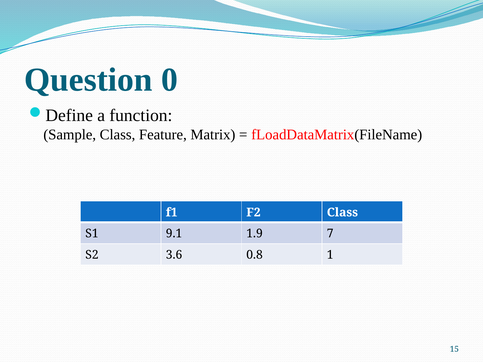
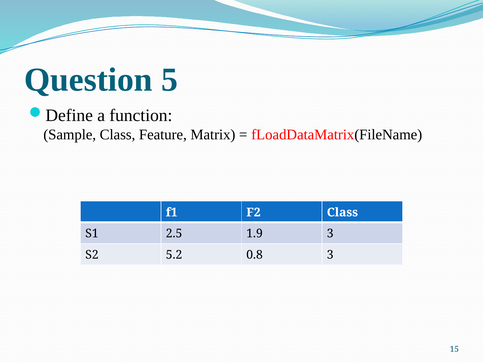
0: 0 -> 5 (169, 80)
9.1: 9.1 -> 2.5 (174, 234)
1.9 7: 7 -> 3 (330, 234)
3.6: 3.6 -> 5.2 (174, 255)
0.8 1: 1 -> 3 (330, 255)
